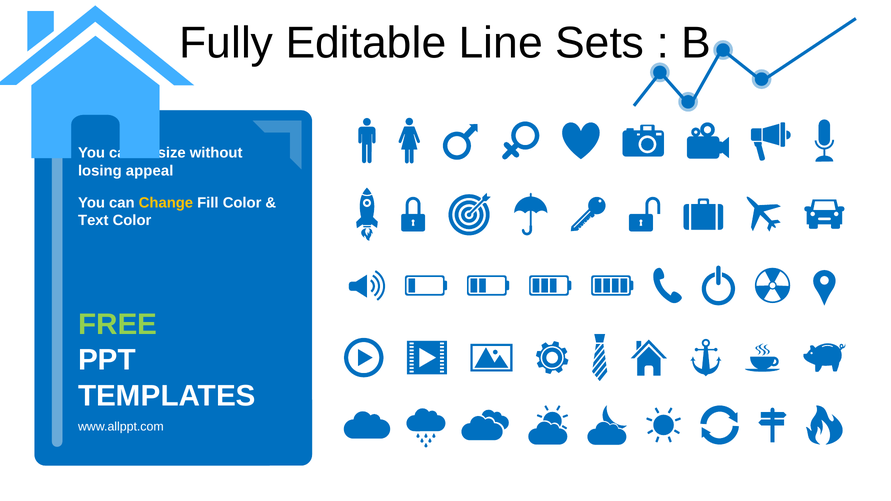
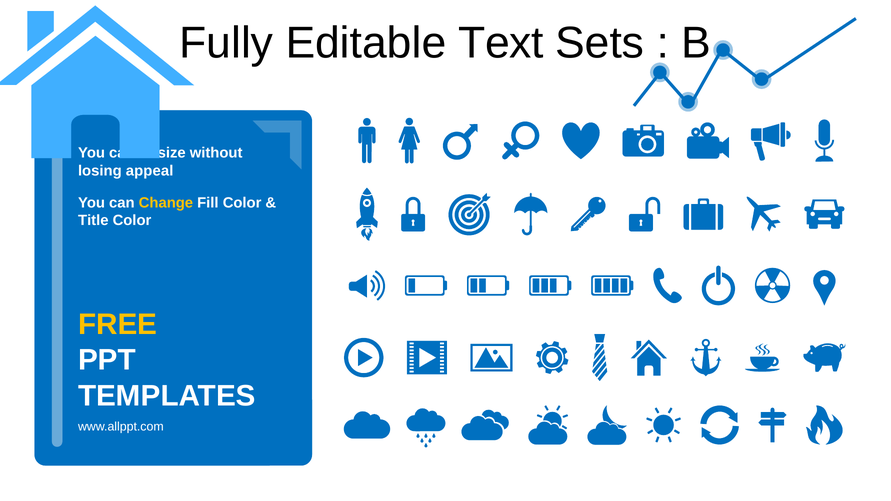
Line: Line -> Text (501, 43)
Text: Text -> Title (93, 221)
FREE colour: light green -> yellow (118, 325)
